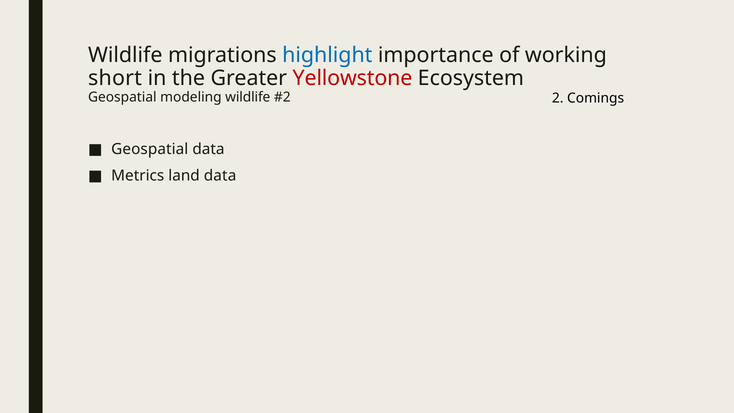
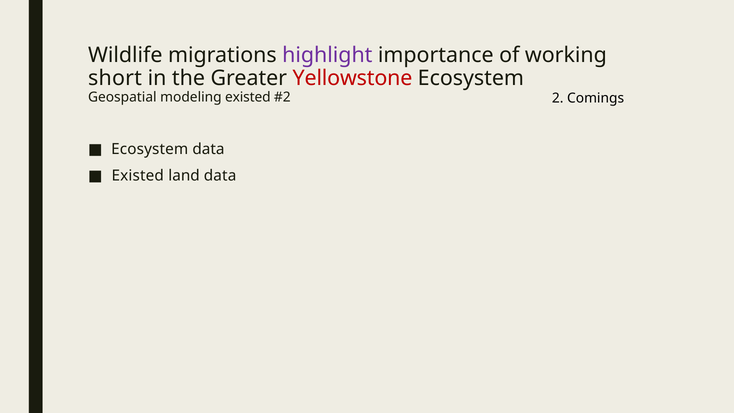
highlight colour: blue -> purple (327, 55)
modeling wildlife: wildlife -> existed (248, 97)
Geospatial: Geospatial -> Ecosystem (150, 149)
Metrics: Metrics -> Existed (138, 176)
